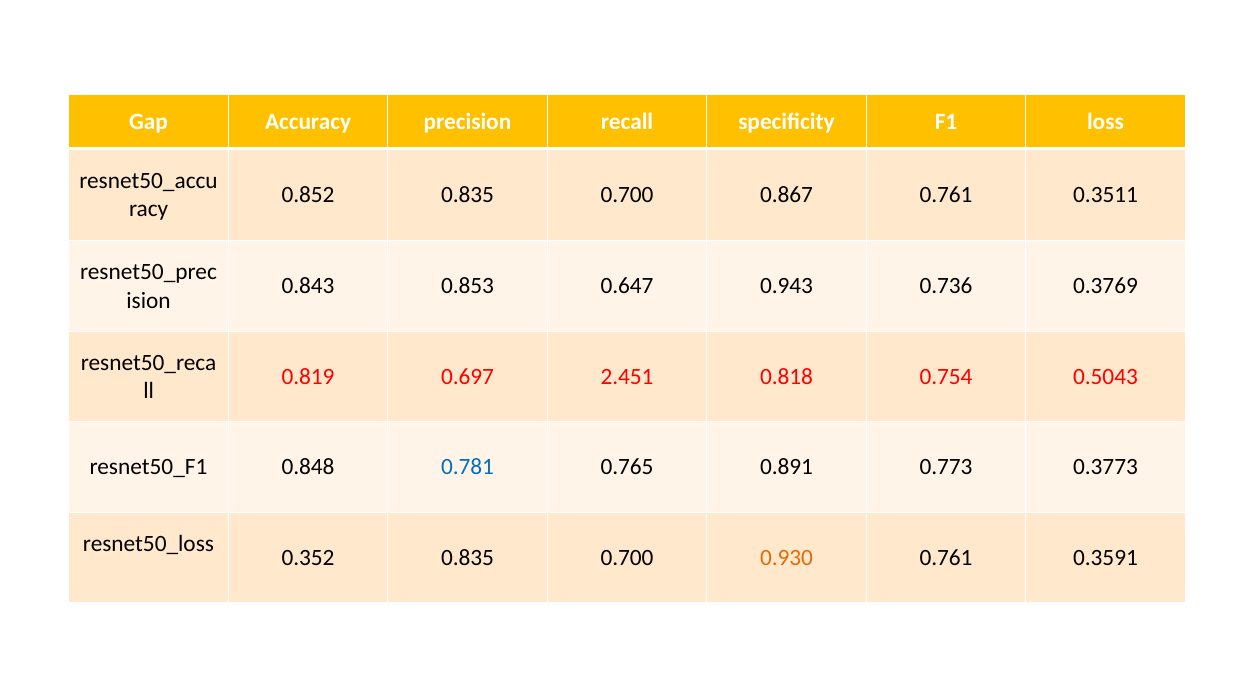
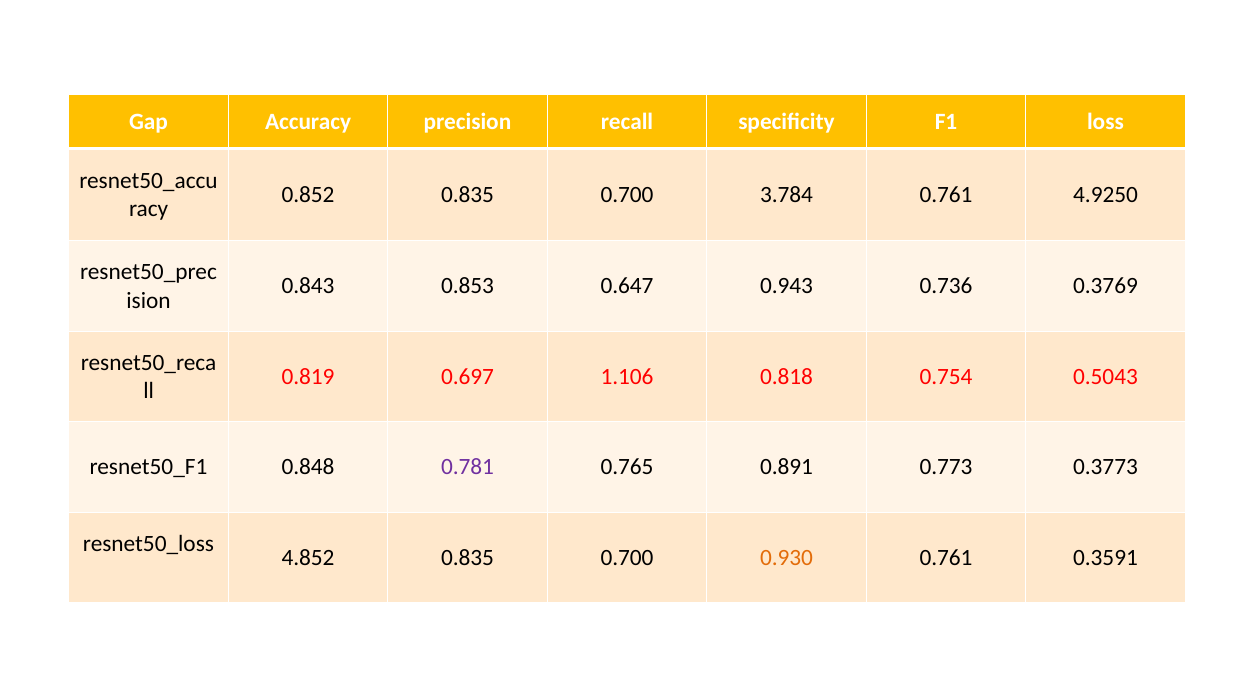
0.867: 0.867 -> 3.784 (787, 195)
0.3511: 0.3511 -> 4.9250 (1106, 195)
2.451: 2.451 -> 1.106 (627, 377)
0.781 colour: blue -> purple (468, 467)
0.352: 0.352 -> 4.852 (308, 558)
